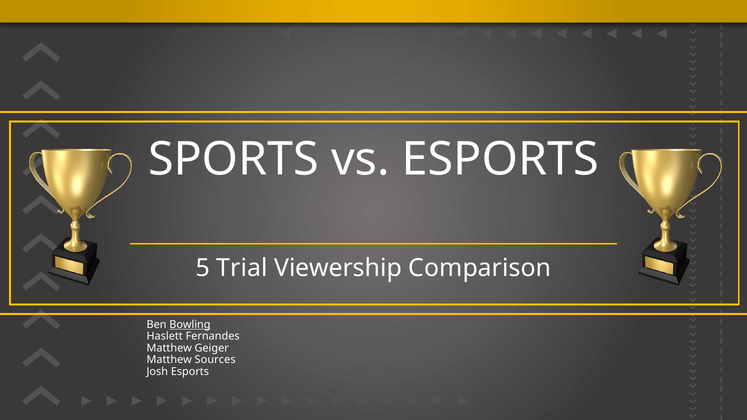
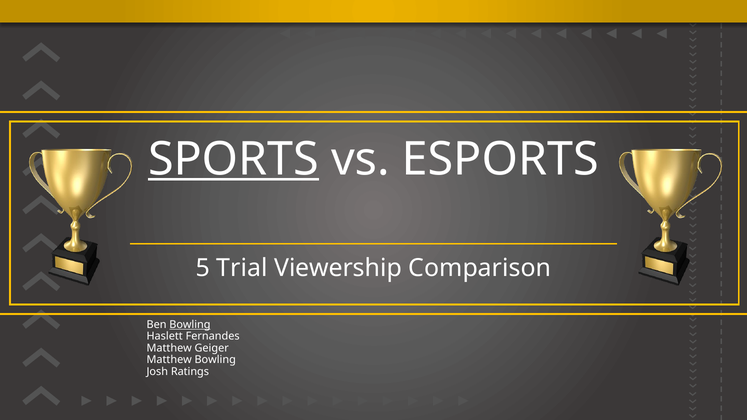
SPORTS underline: none -> present (234, 159)
Matthew Sources: Sources -> Bowling (215, 360)
Josh Esports: Esports -> Ratings (190, 372)
